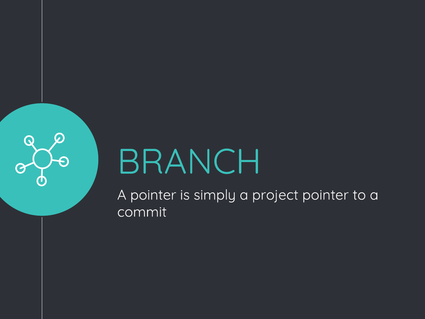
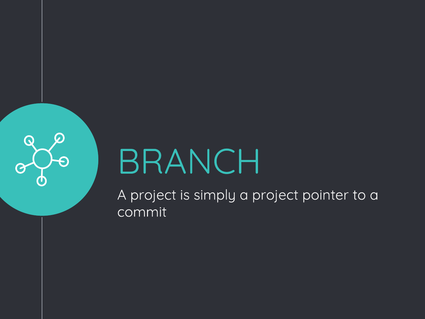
pointer: pointer -> project (153, 195)
